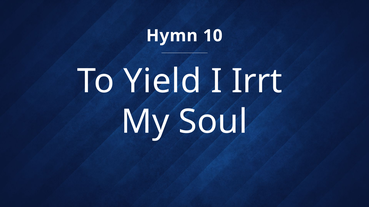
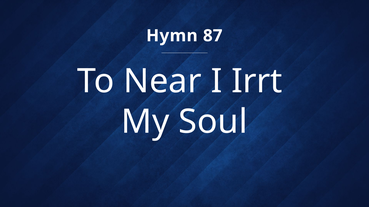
10: 10 -> 87 (213, 36)
Yield: Yield -> Near (162, 81)
